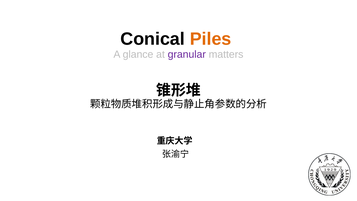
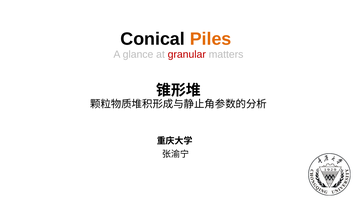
granular colour: purple -> red (187, 54)
